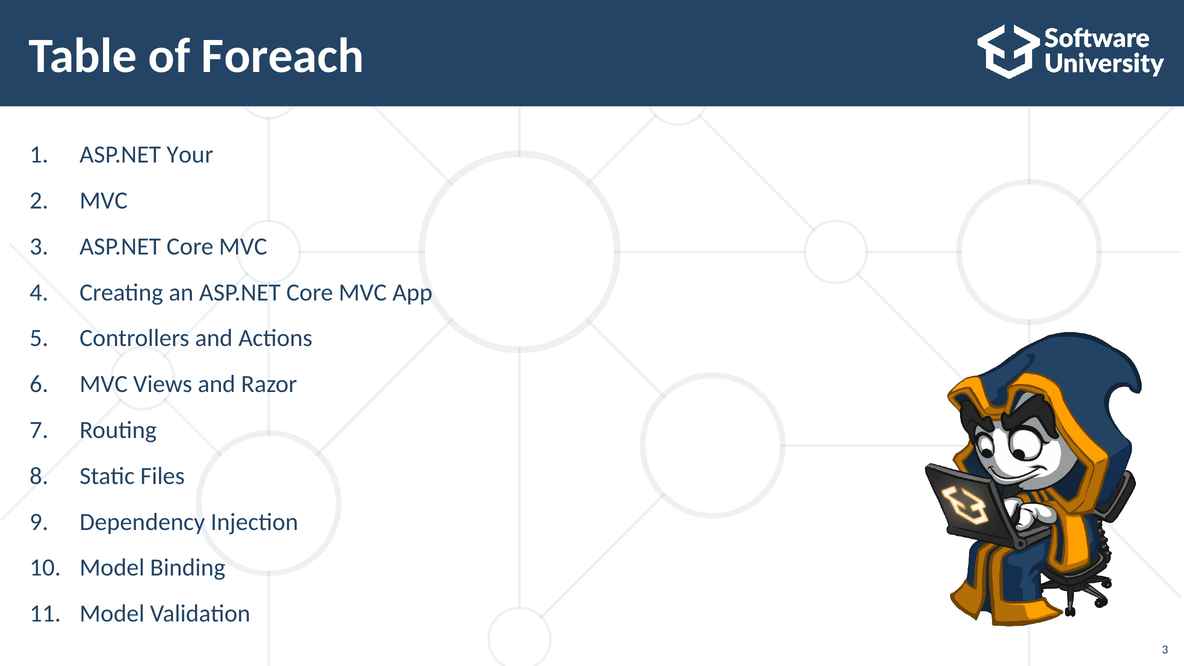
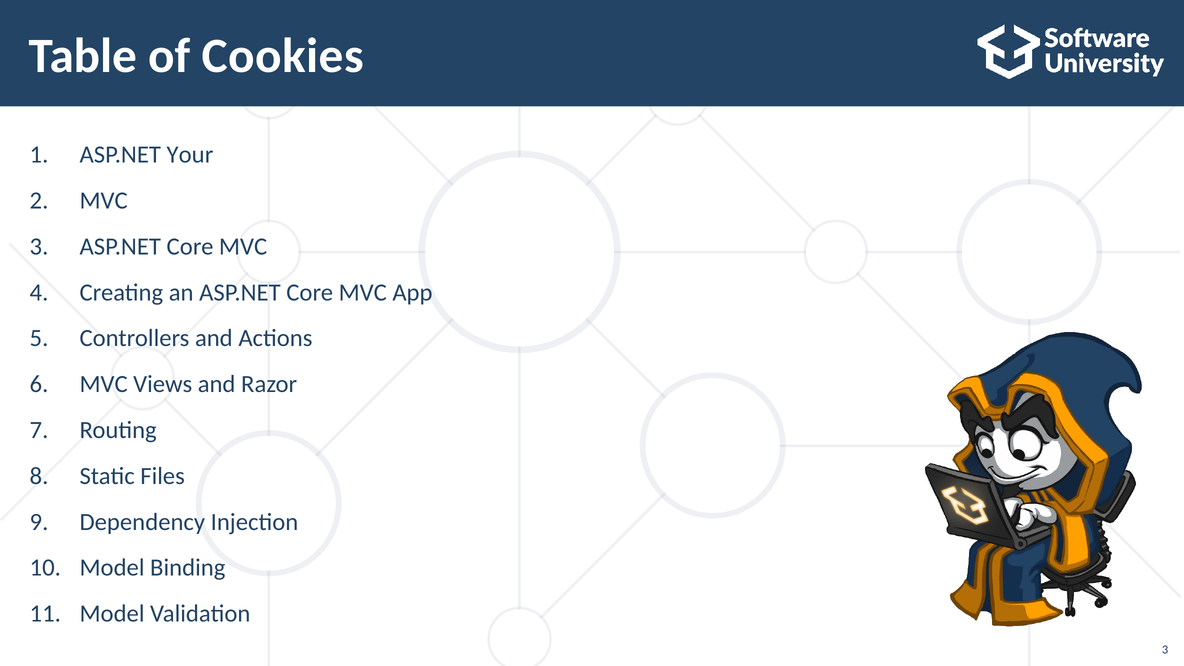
Foreach: Foreach -> Cookies (283, 56)
